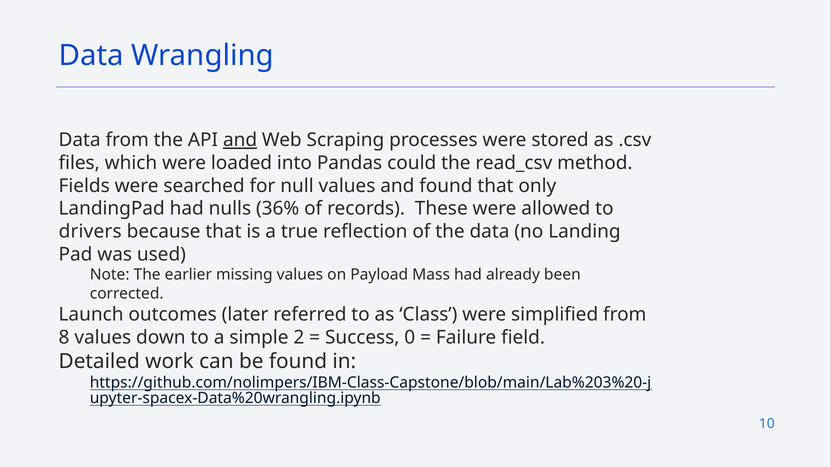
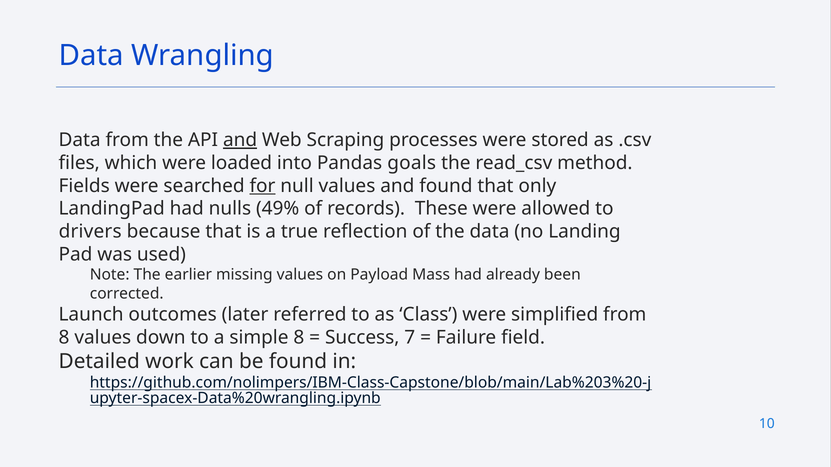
could: could -> goals (412, 163)
for underline: none -> present (262, 186)
36%: 36% -> 49% (278, 209)
simple 2: 2 -> 8 (299, 338)
0: 0 -> 7 (410, 338)
